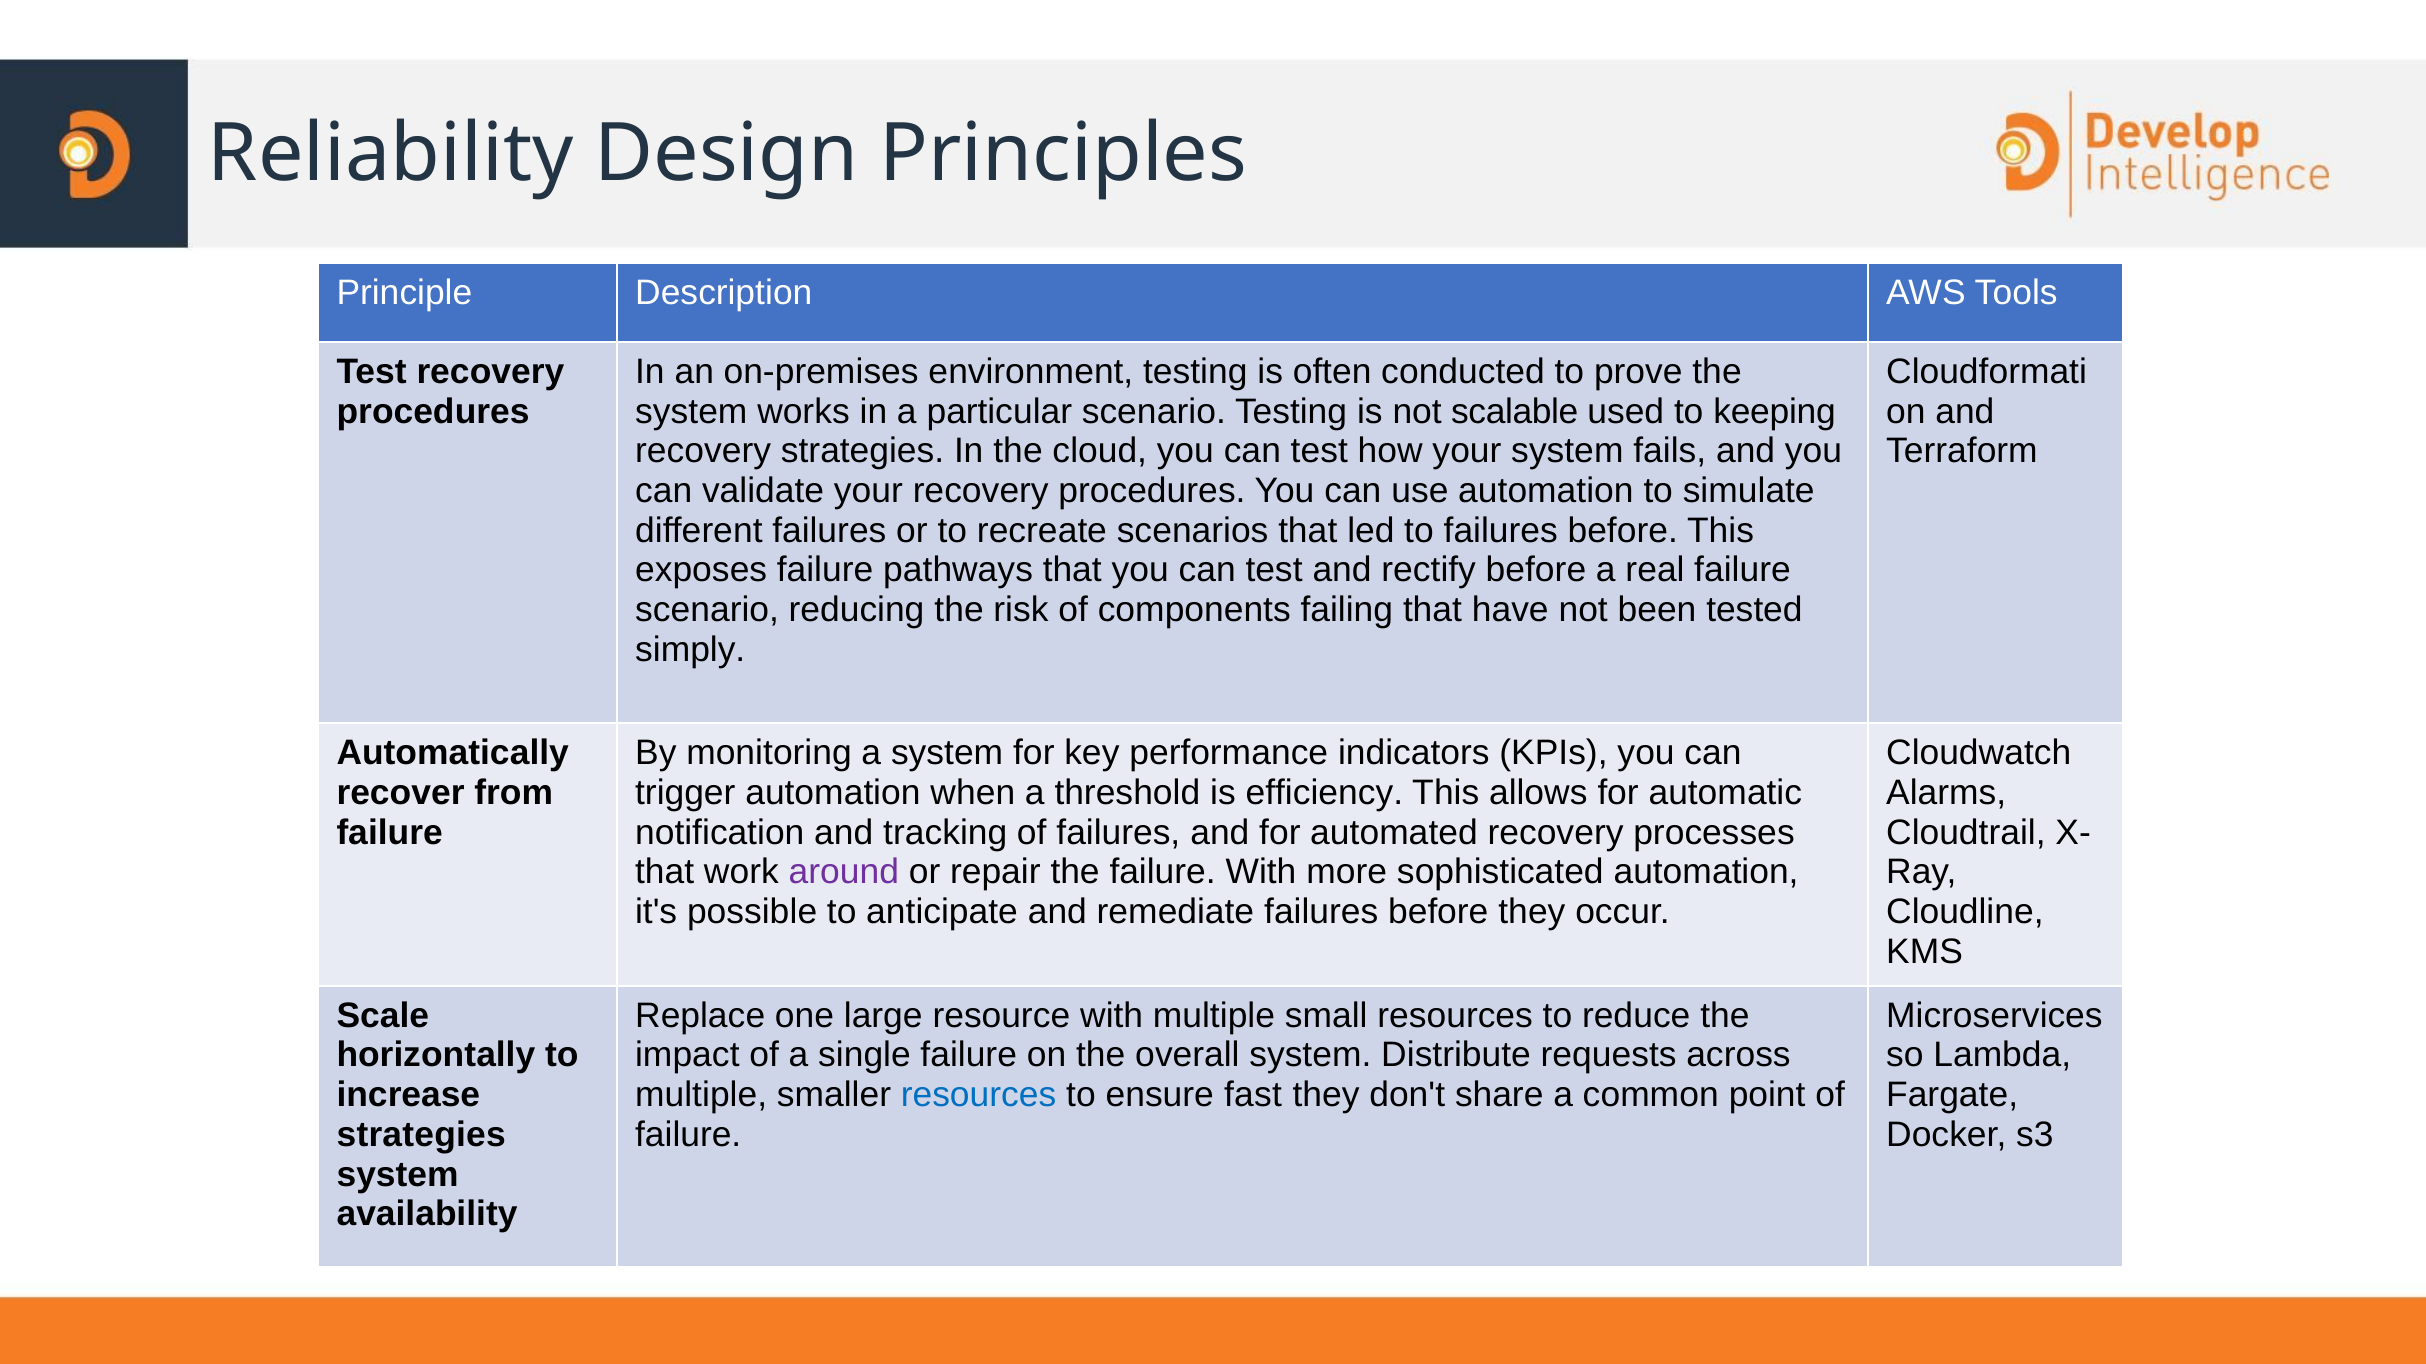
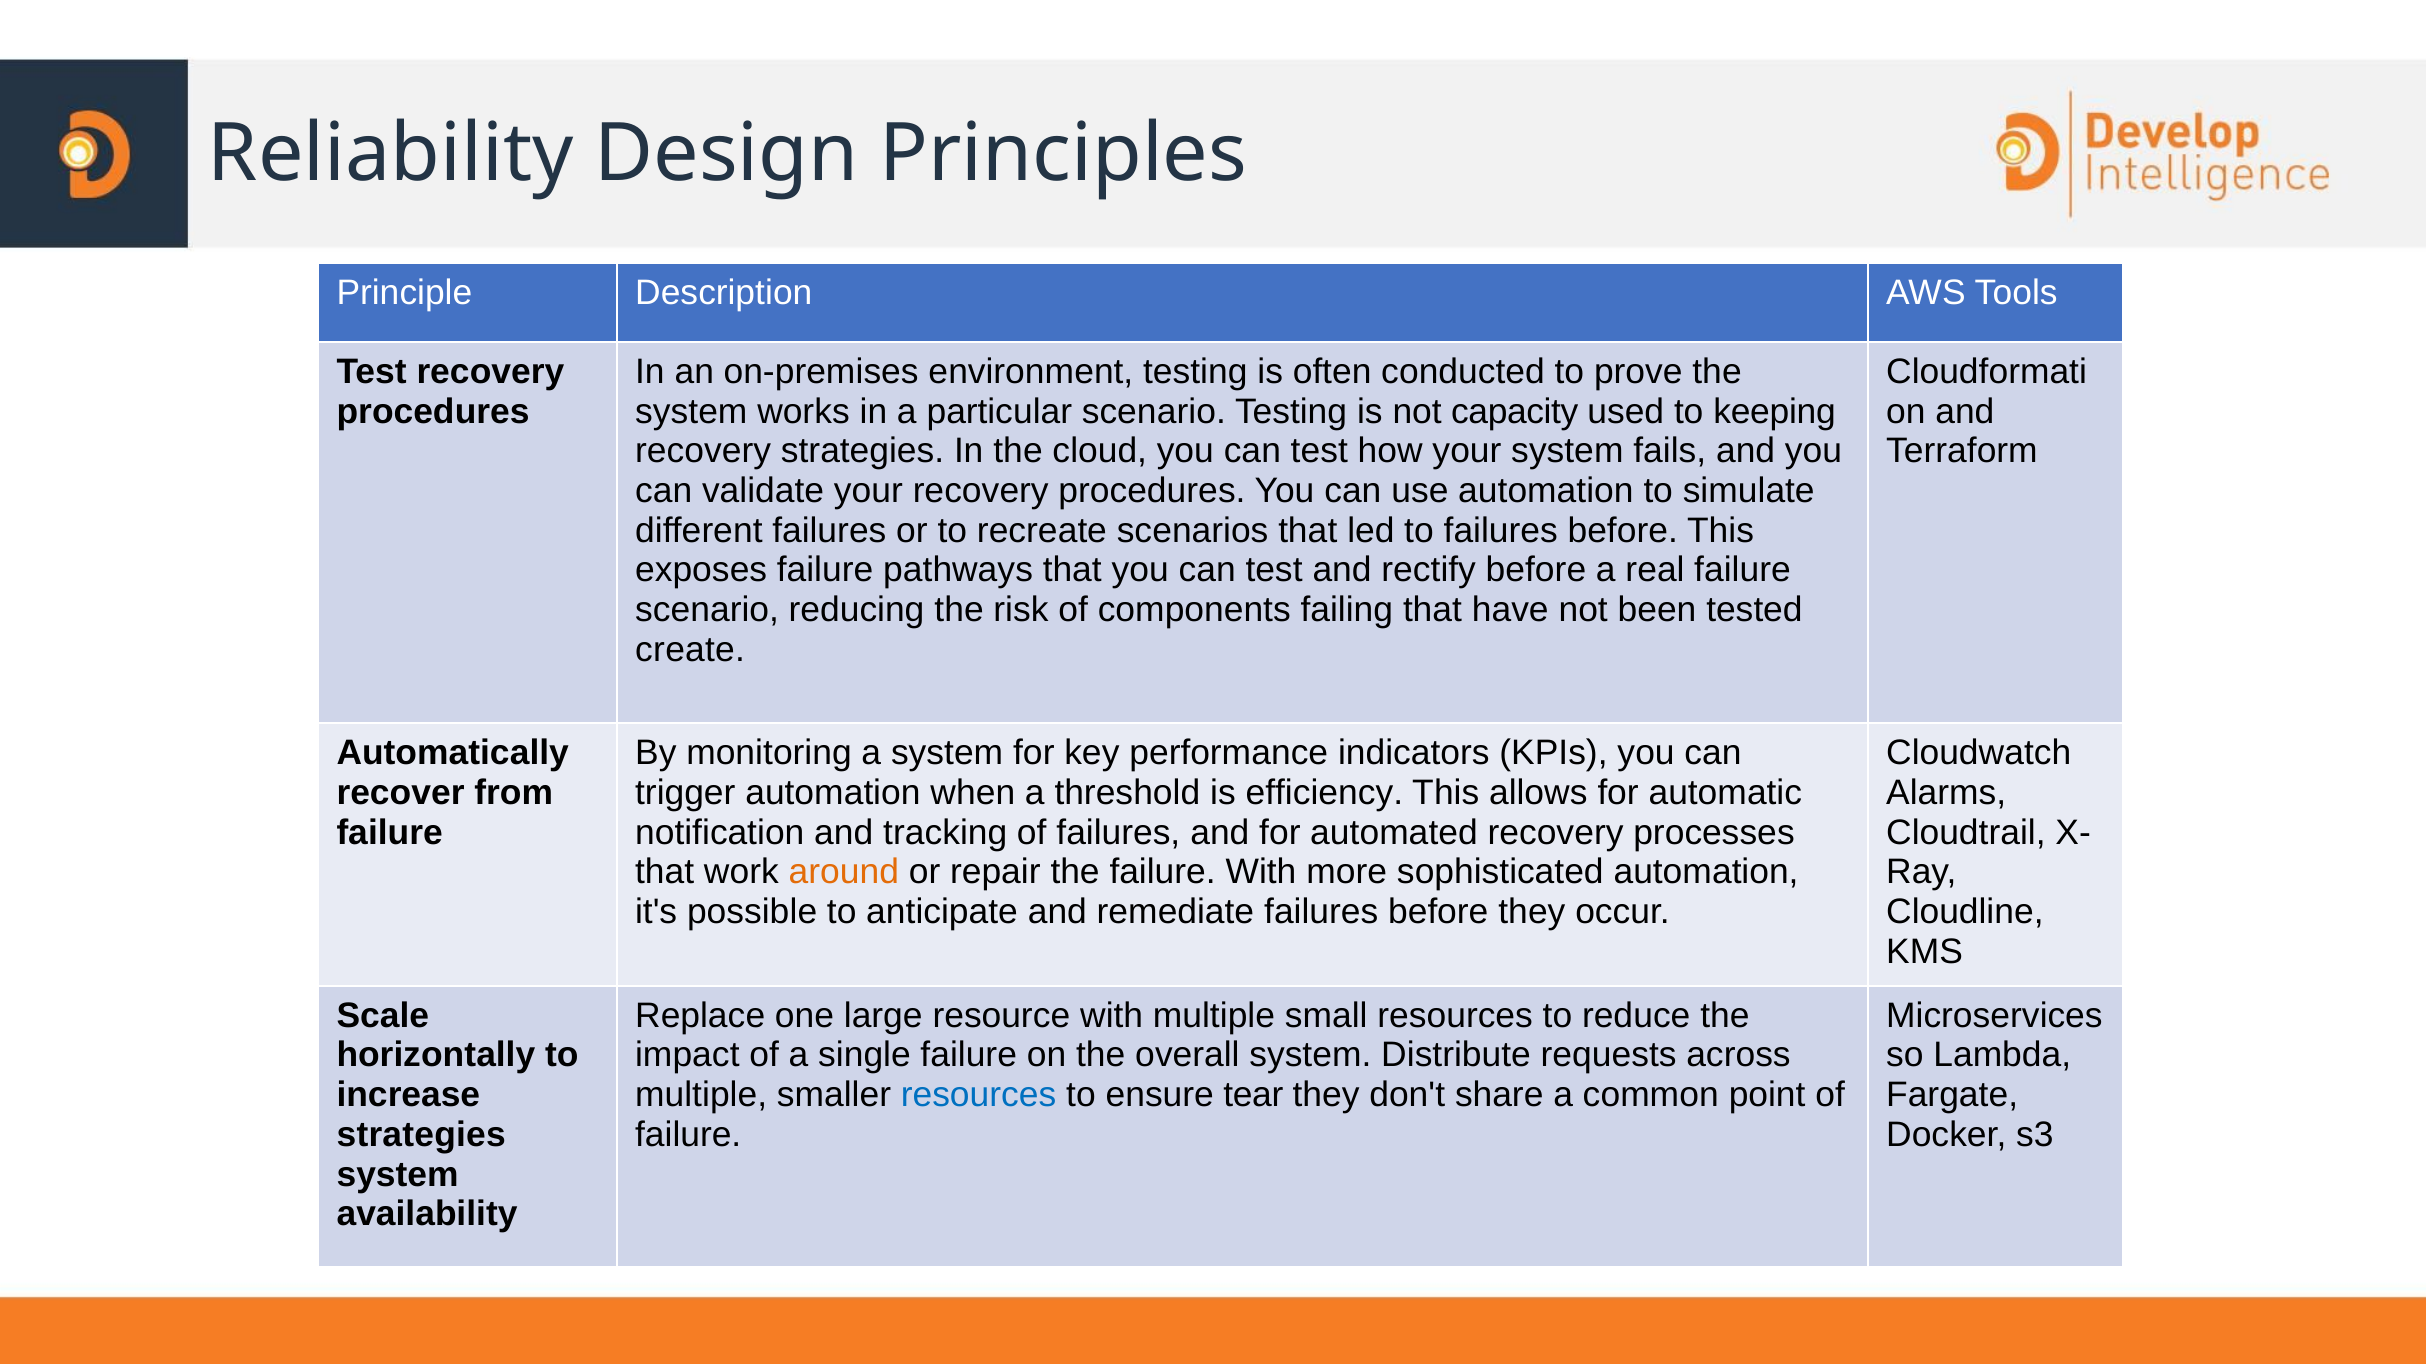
scalable: scalable -> capacity (1515, 412)
simply: simply -> create (690, 650)
around colour: purple -> orange (844, 873)
fast: fast -> tear (1253, 1095)
